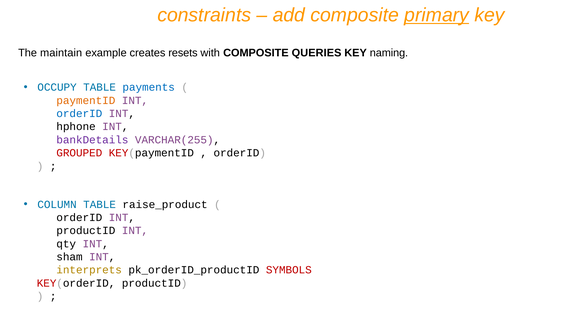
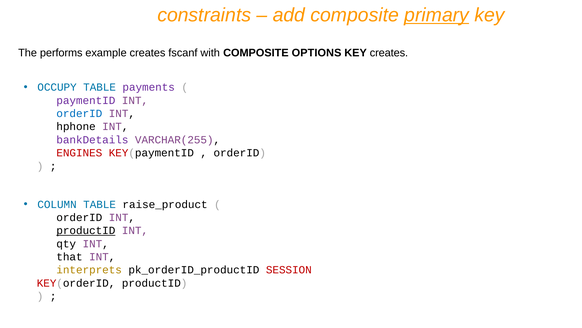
maintain: maintain -> performs (61, 53)
resets: resets -> fscanf (183, 53)
QUERIES: QUERIES -> OPTIONS (317, 53)
KEY naming: naming -> creates (389, 53)
payments colour: blue -> purple (149, 87)
paymentID colour: orange -> purple (86, 100)
GROUPED: GROUPED -> ENGINES (79, 153)
productID underline: none -> present (86, 230)
sham: sham -> that (69, 256)
SYMBOLS: SYMBOLS -> SESSION (289, 270)
